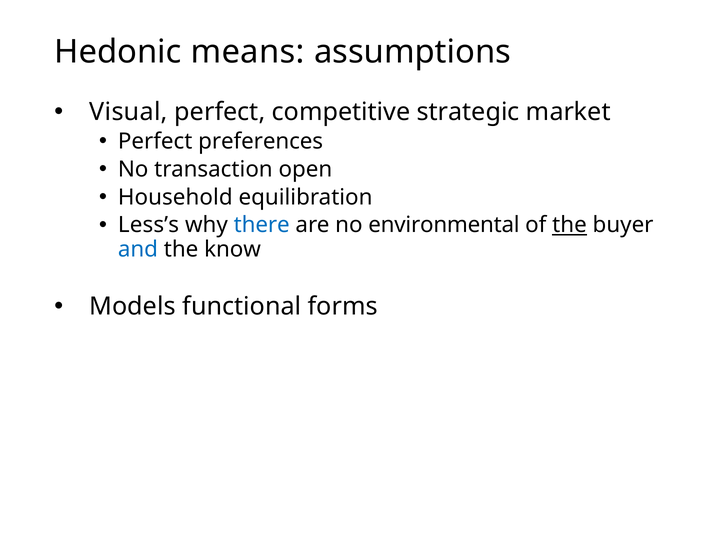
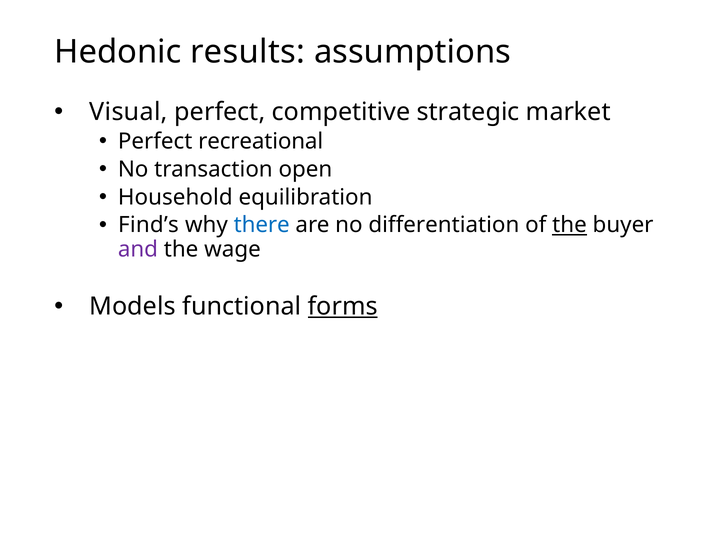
means: means -> results (248, 52)
preferences: preferences -> recreational (261, 141)
Less’s: Less’s -> Find’s (148, 225)
environmental: environmental -> differentiation (444, 225)
and colour: blue -> purple (138, 249)
know: know -> wage (232, 249)
forms underline: none -> present (343, 307)
